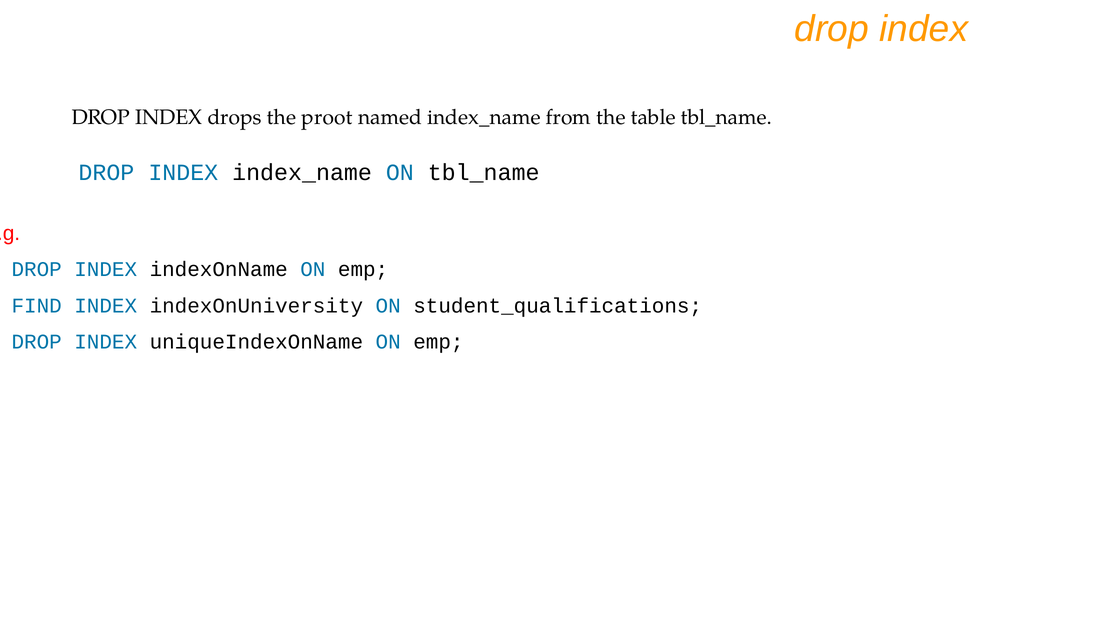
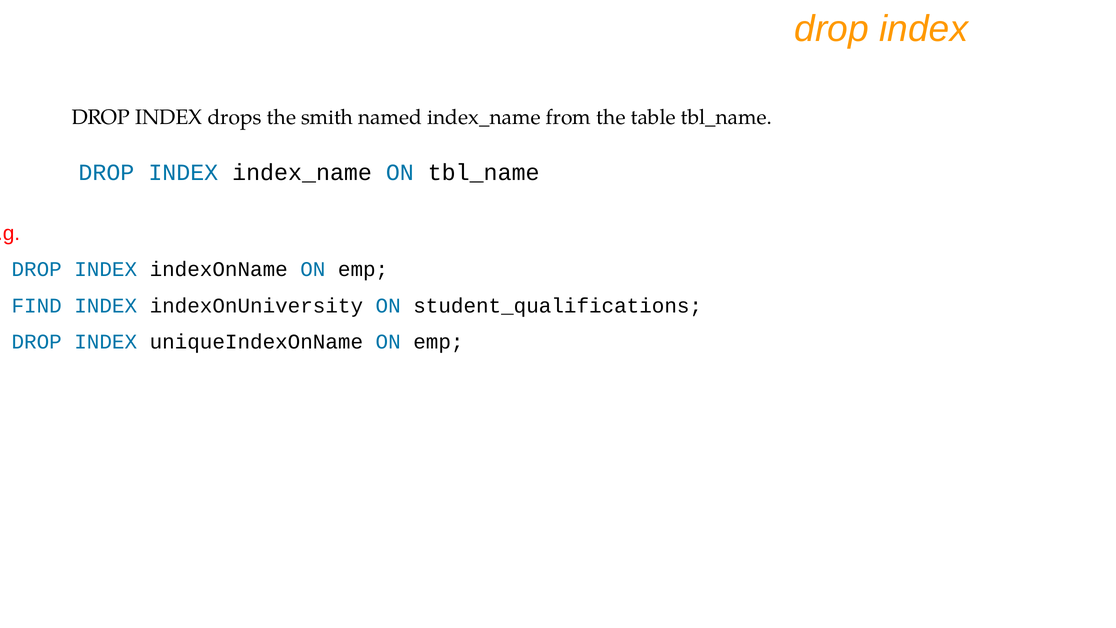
proot: proot -> smith (327, 117)
